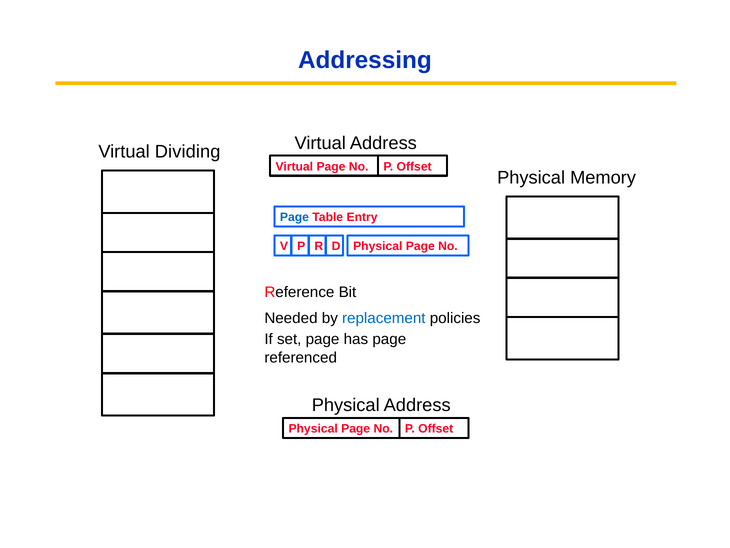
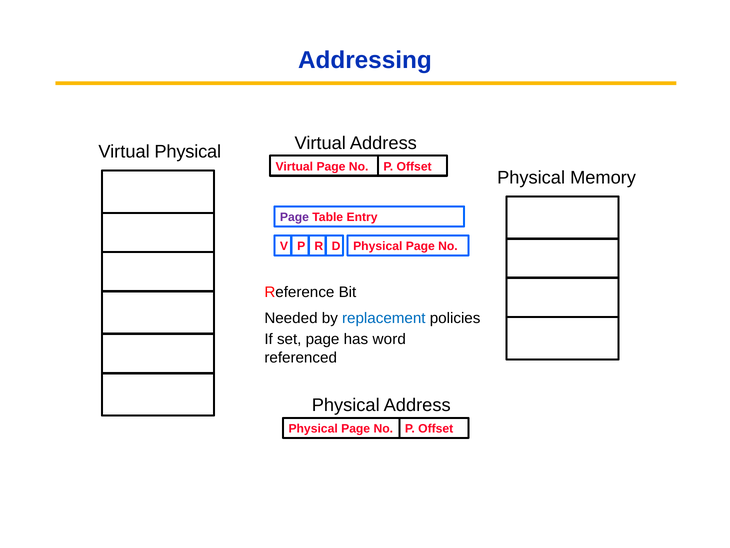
Virtual Dividing: Dividing -> Physical (188, 152)
Page colour: blue -> purple (294, 217)
has page: page -> word (389, 339)
